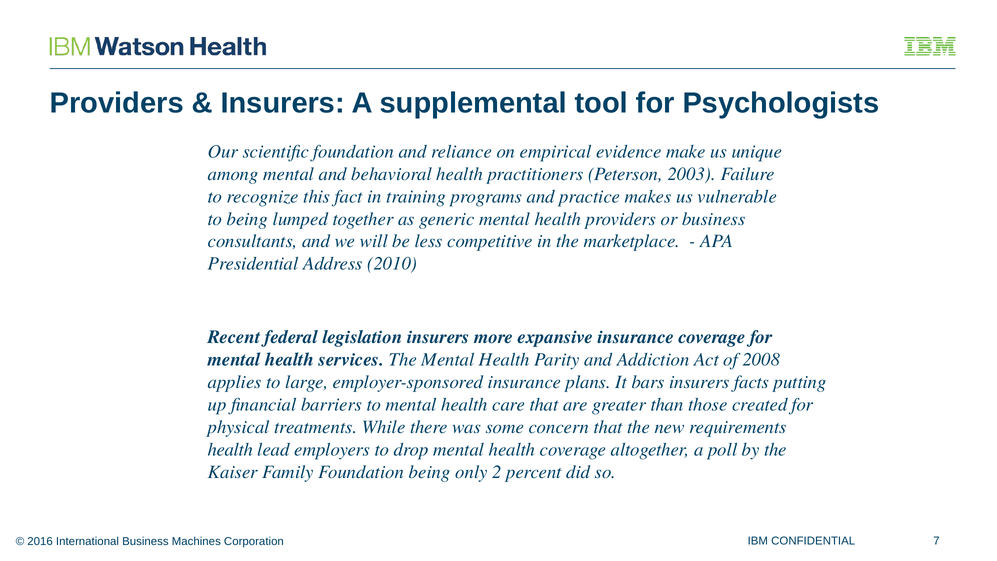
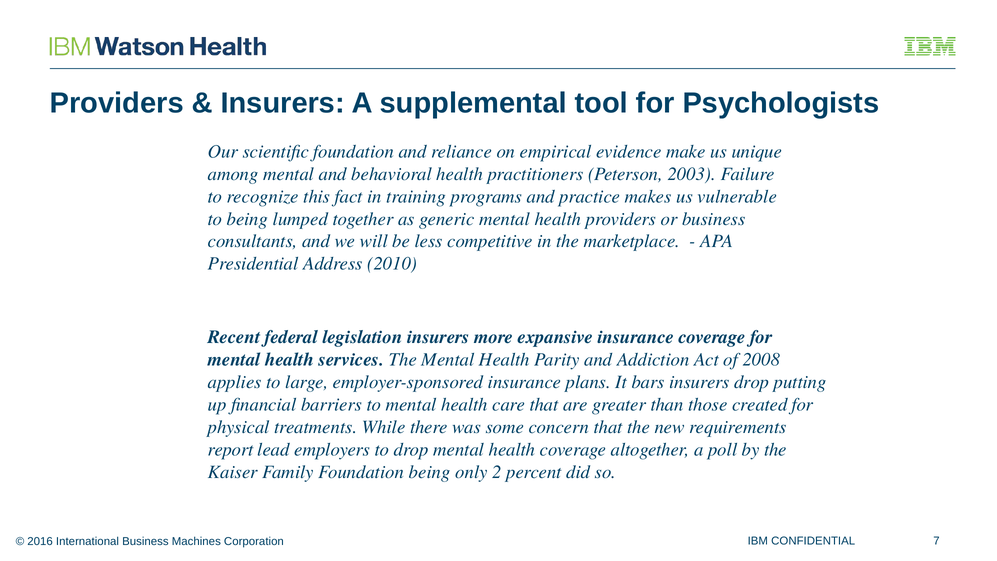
insurers facts: facts -> drop (752, 382)
health: health -> report (230, 449)
